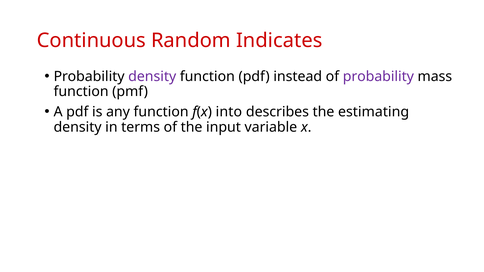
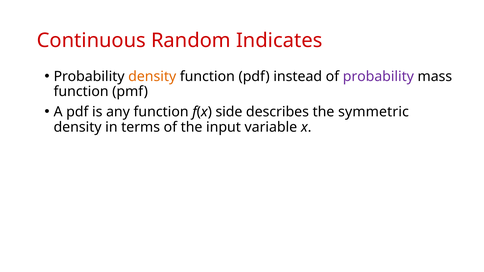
density colour: purple -> orange (152, 76)
into: into -> side (229, 112)
estimating: estimating -> symmetric (374, 112)
